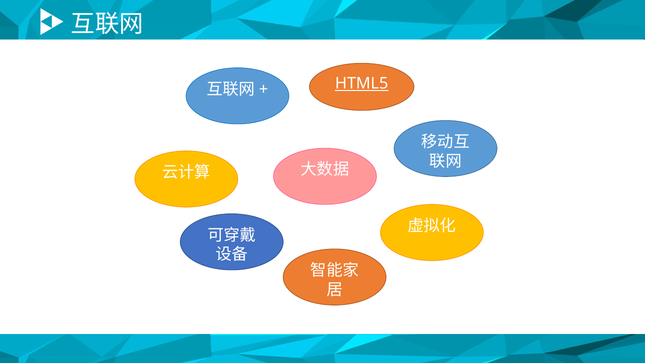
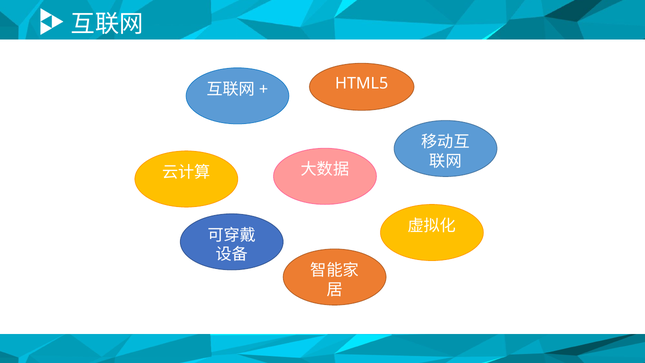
HTML5 underline: present -> none (362, 83)
